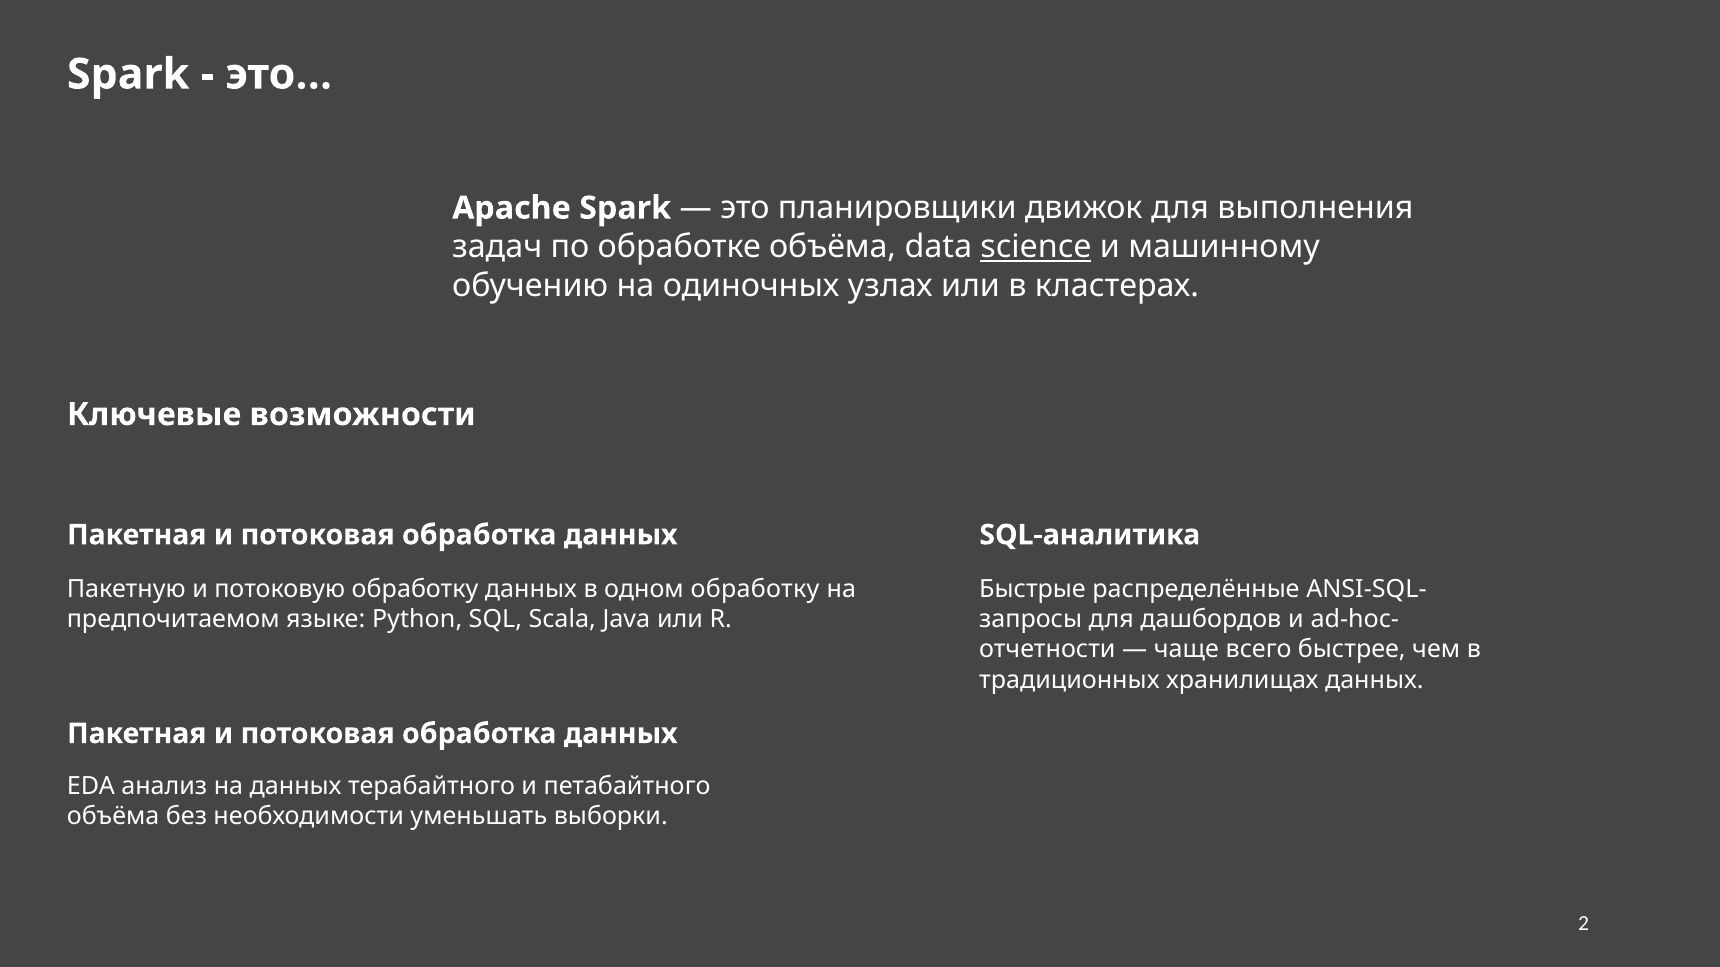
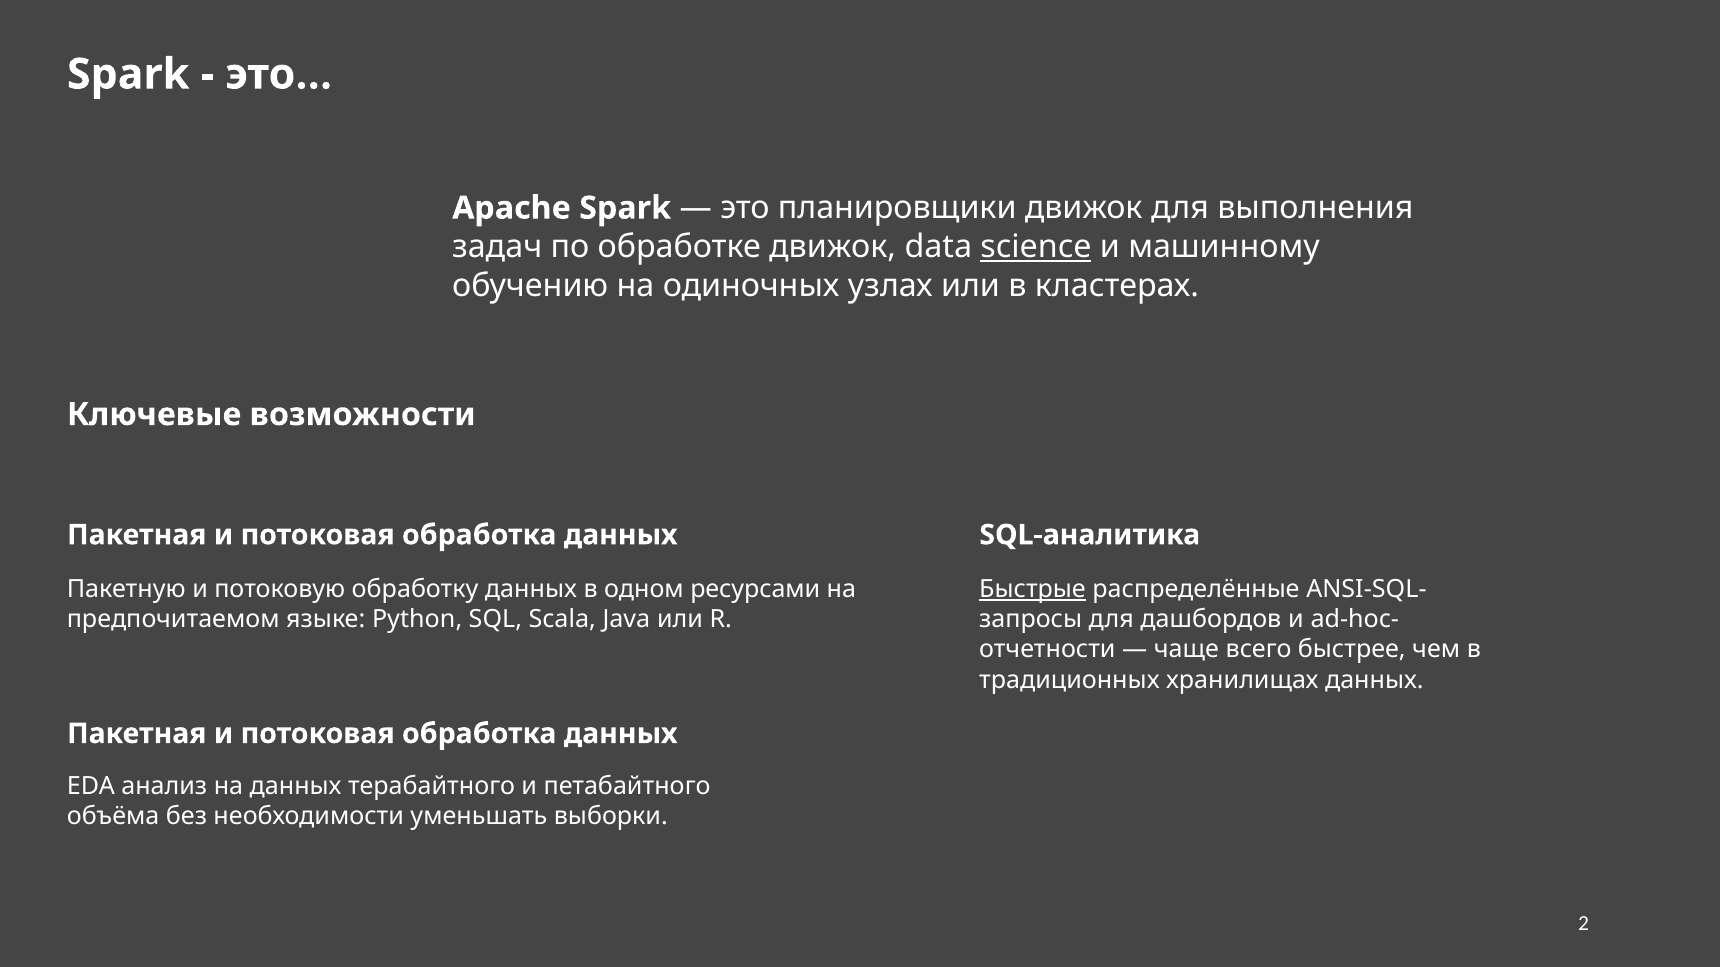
обработке объёма: объёма -> движок (833, 247)
одном обработку: обработку -> ресурсами (755, 590)
Быстрые underline: none -> present (1033, 590)
